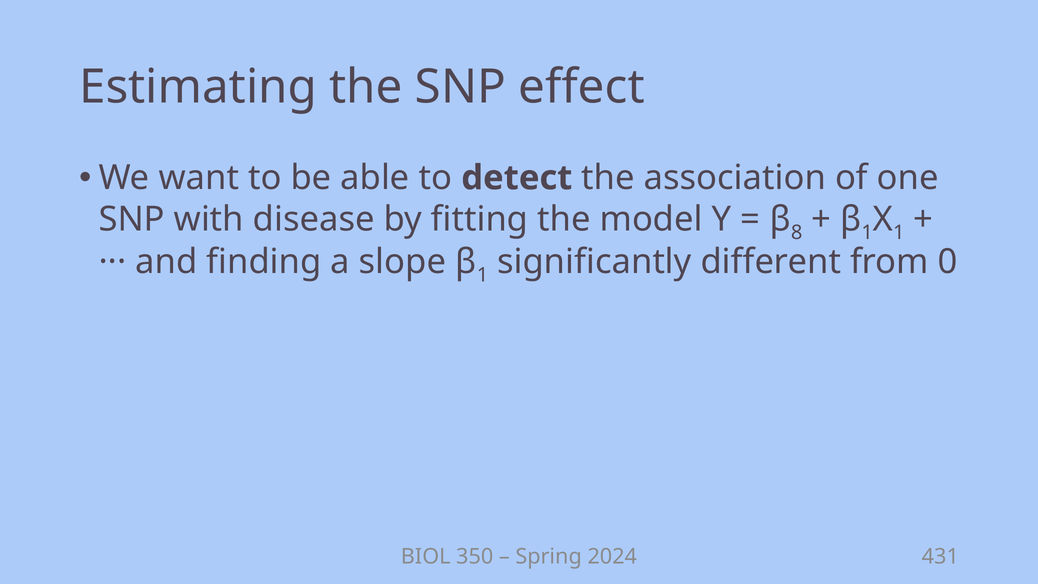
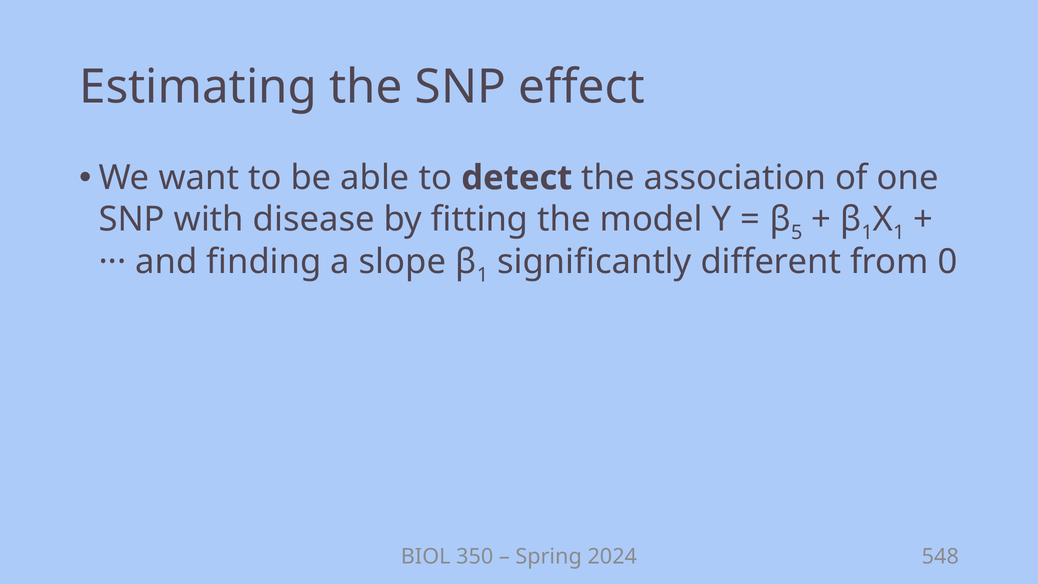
8: 8 -> 5 (797, 233)
431: 431 -> 548 (940, 556)
